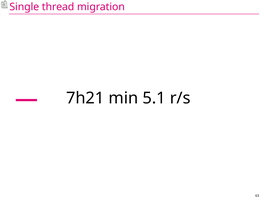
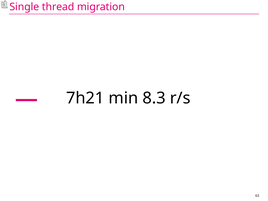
5.1: 5.1 -> 8.3 (154, 98)
